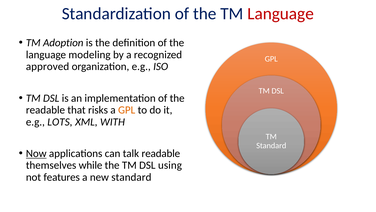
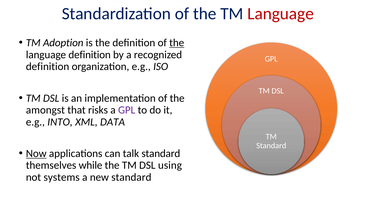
the underline: none -> present (177, 43)
language modeling: modeling -> definition (90, 55)
approved: approved -> definition (48, 66)
readable: readable -> amongst (45, 110)
GPL colour: orange -> purple (127, 110)
LOTS: LOTS -> INTO (60, 122)
WITH: WITH -> DATA (112, 122)
talk readable: readable -> standard (161, 153)
features: features -> systems (62, 177)
